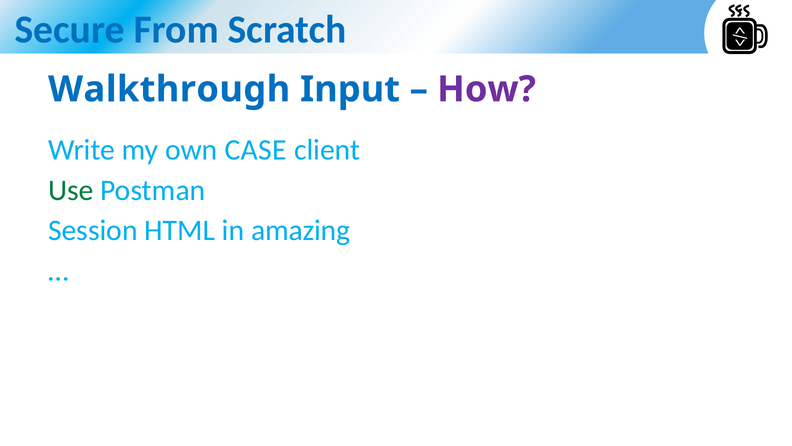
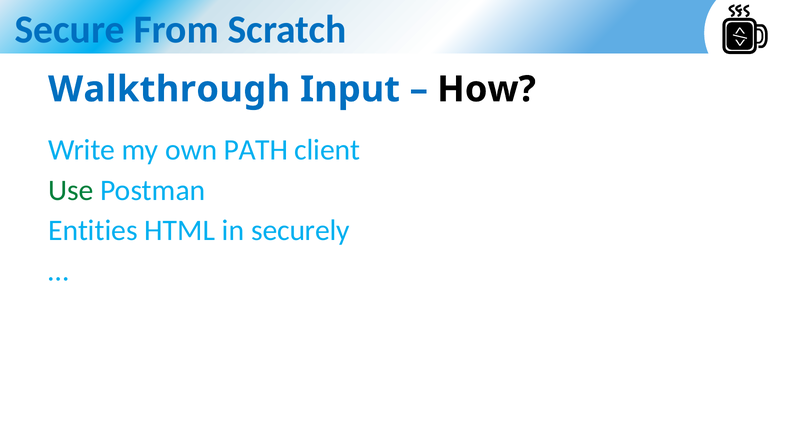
How colour: purple -> black (486, 89)
CASE: CASE -> PATH (256, 150)
Session: Session -> Entities (93, 230)
amazing: amazing -> securely (300, 230)
